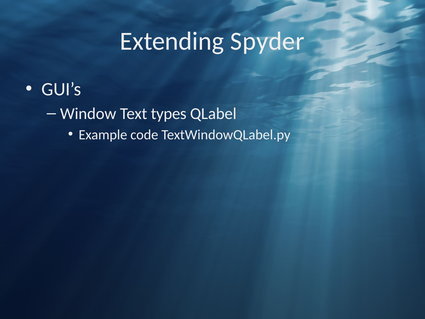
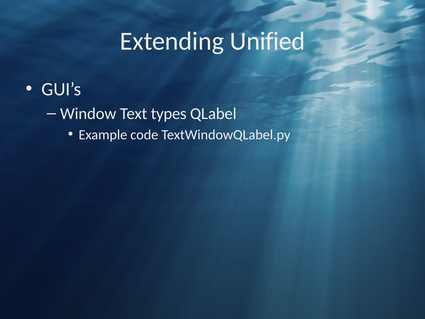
Spyder: Spyder -> Unified (268, 41)
